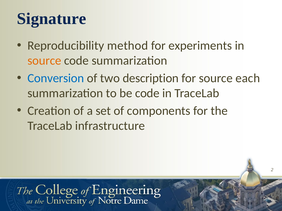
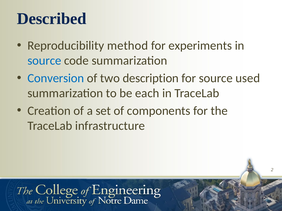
Signature: Signature -> Described (52, 19)
source colour: orange -> blue (44, 61)
each: each -> used (248, 78)
be code: code -> each (147, 93)
